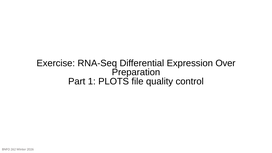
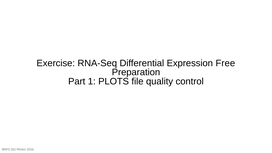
Over: Over -> Free (225, 63)
